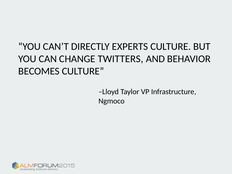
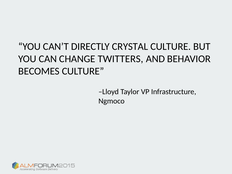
EXPERTS: EXPERTS -> CRYSTAL (130, 46)
